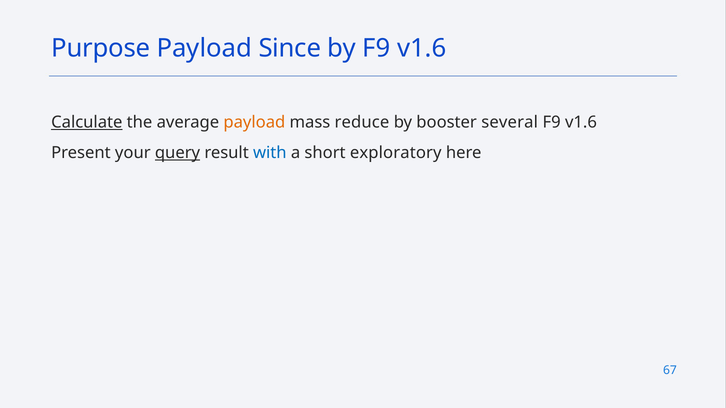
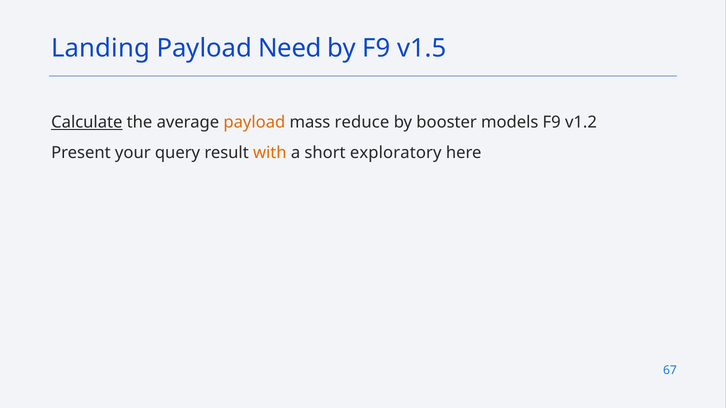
Purpose: Purpose -> Landing (101, 48)
Since: Since -> Need (290, 48)
by F9 v1.6: v1.6 -> v1.5 (422, 48)
several: several -> models (510, 123)
v1.6: v1.6 -> v1.2 (581, 123)
query underline: present -> none (178, 153)
with colour: blue -> orange (270, 153)
